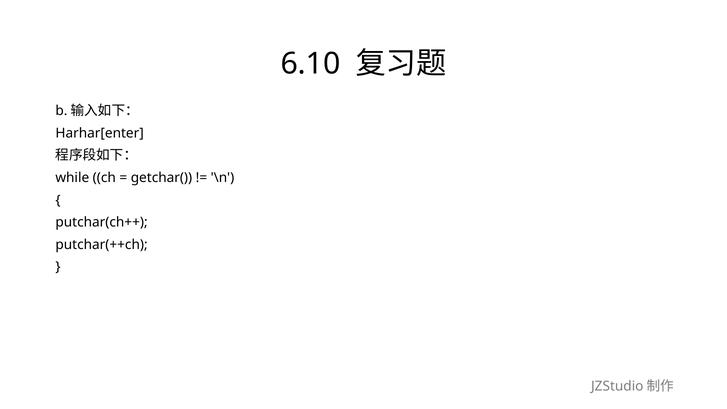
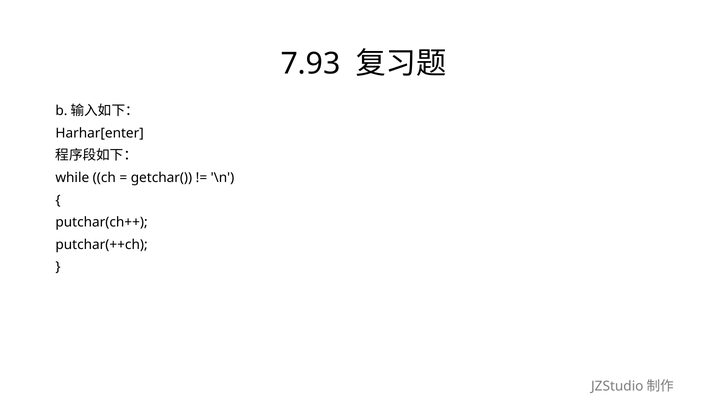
6.10: 6.10 -> 7.93 (311, 64)
